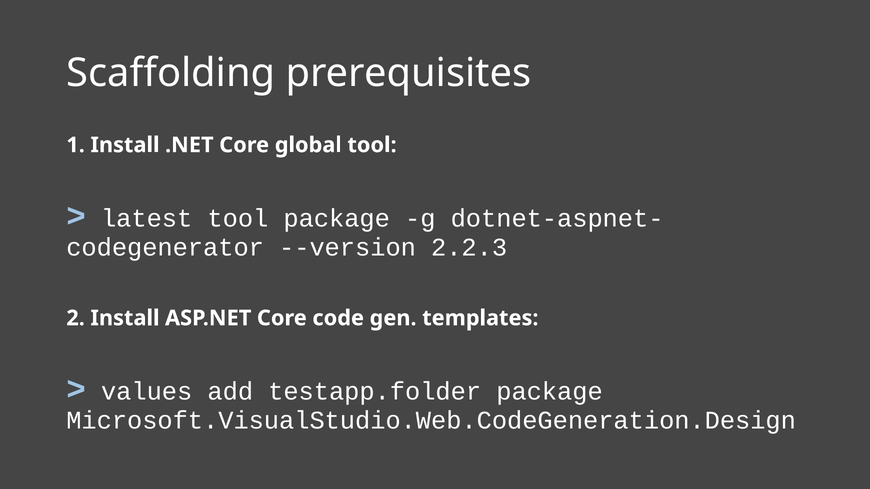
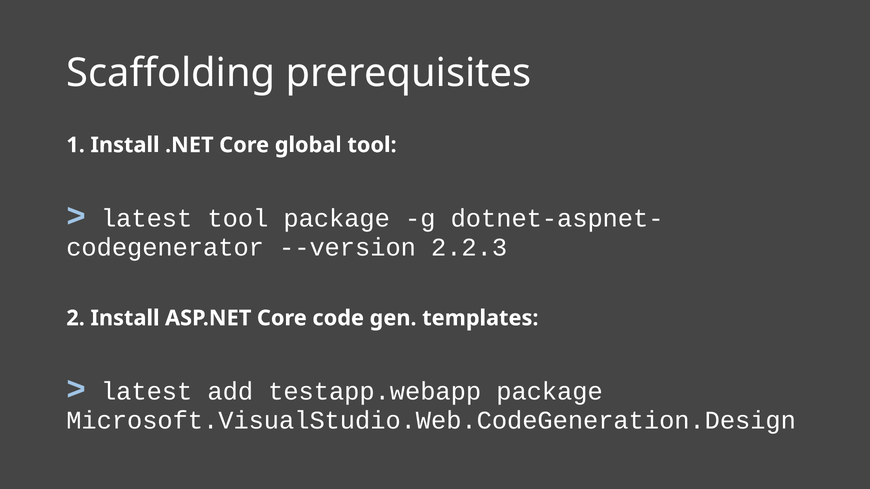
values: values -> latest (147, 392)
testapp.folder: testapp.folder -> testapp.webapp (375, 392)
